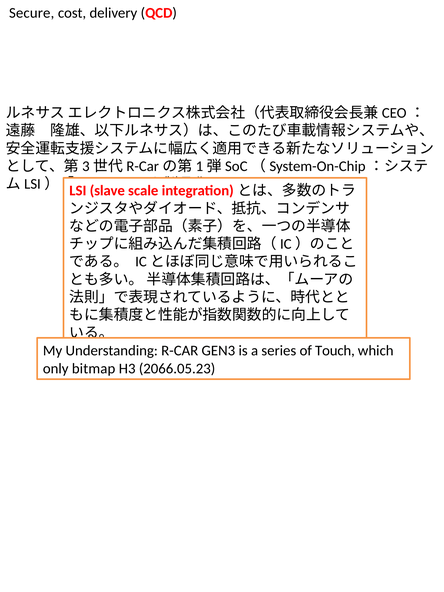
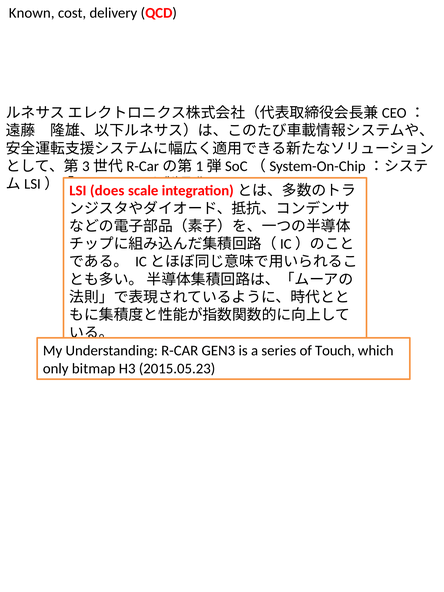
Secure: Secure -> Known (32, 13)
slave: slave -> does (107, 191)
2066.05.23: 2066.05.23 -> 2015.05.23 (177, 369)
